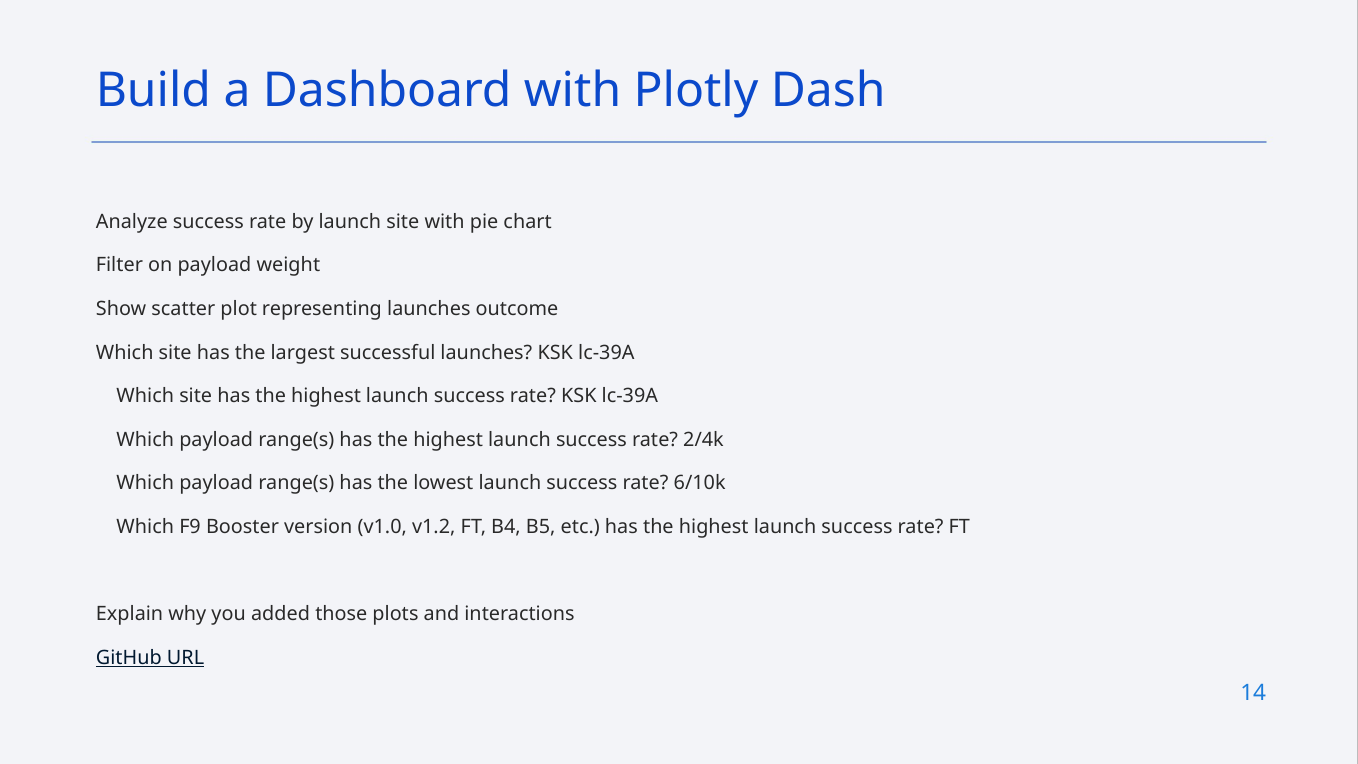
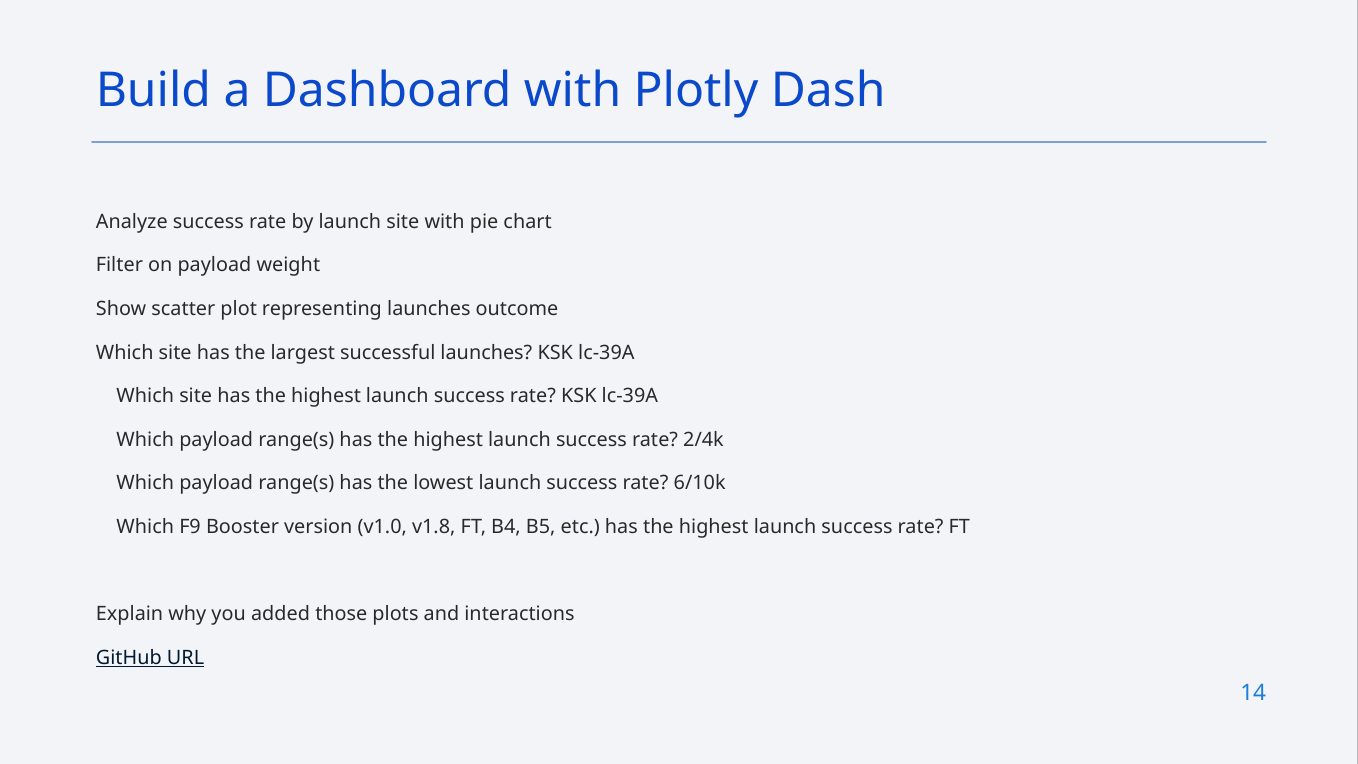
v1.2: v1.2 -> v1.8 (434, 527)
